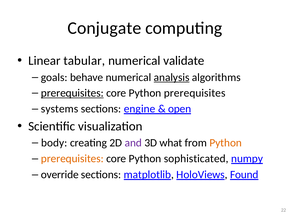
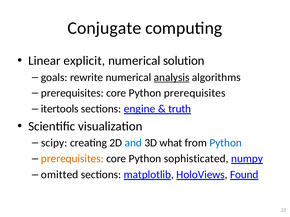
tabular: tabular -> explicit (84, 61)
validate: validate -> solution (184, 61)
behave: behave -> rewrite (87, 77)
prerequisites underline: present -> none (72, 93)
systems: systems -> itertools (60, 109)
open: open -> truth (180, 109)
body: body -> scipy (54, 143)
and colour: purple -> blue (133, 143)
Python colour: orange -> blue (226, 143)
override: override -> omitted (60, 175)
